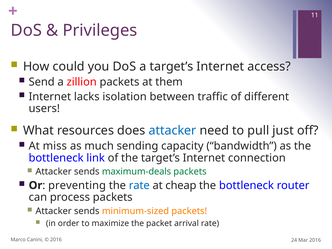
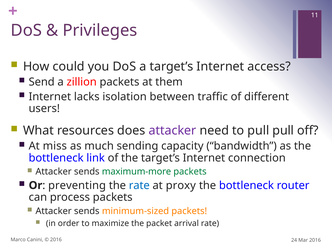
attacker colour: blue -> purple (172, 130)
pull just: just -> pull (283, 130)
maximum-deals: maximum-deals -> maximum-more (137, 172)
cheap: cheap -> proxy (181, 185)
